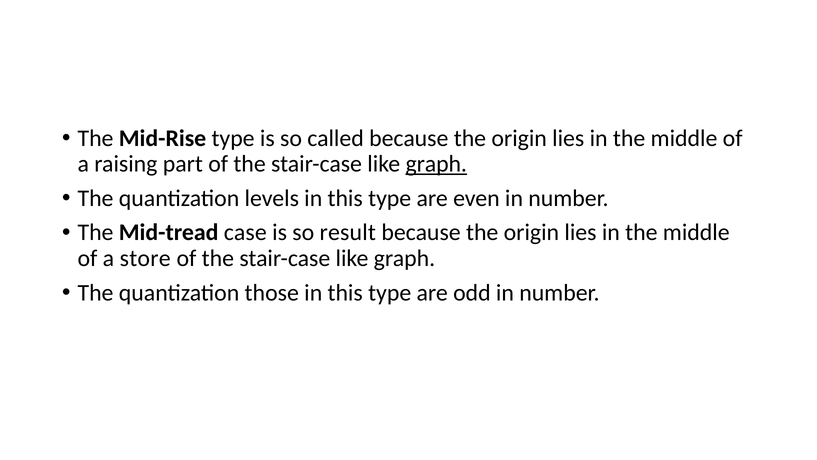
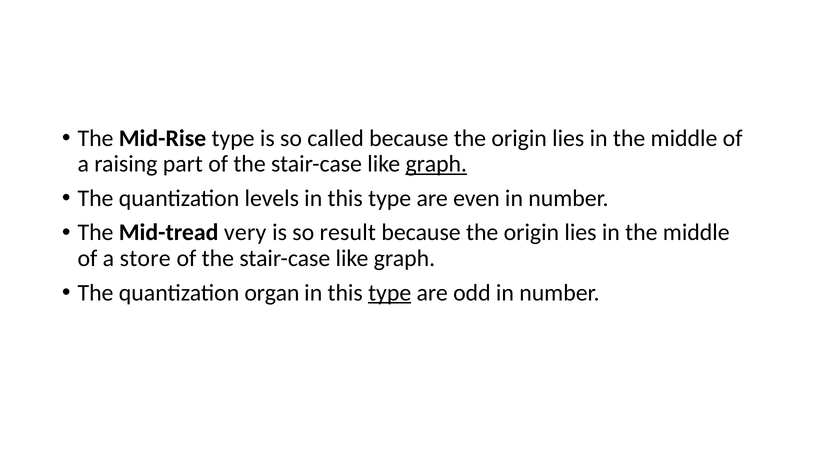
case: case -> very (245, 232)
those: those -> organ (272, 292)
type underline: none -> present (390, 292)
